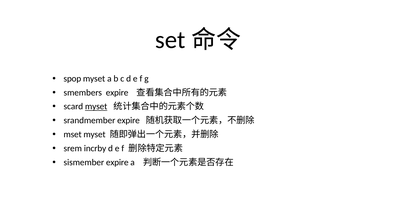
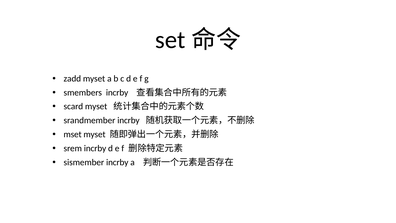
spop: spop -> zadd (72, 79)
smembers expire: expire -> incrby (117, 92)
myset underline: present -> none (96, 106)
srandmember expire: expire -> incrby (128, 120)
sismember expire: expire -> incrby (117, 162)
